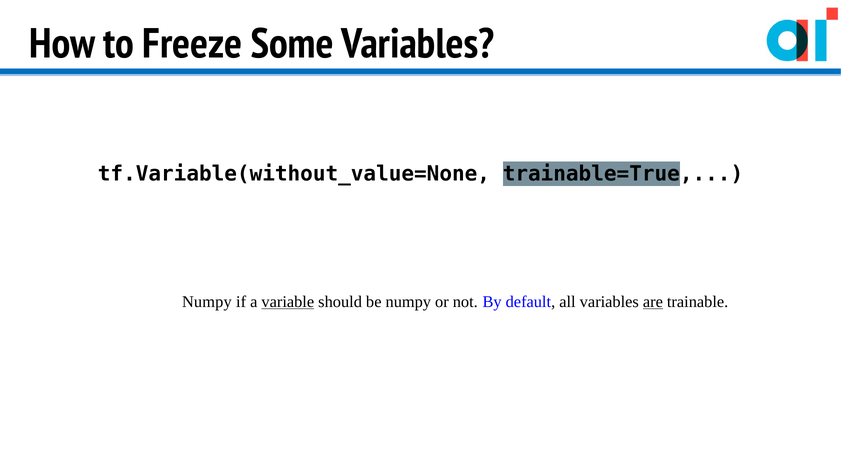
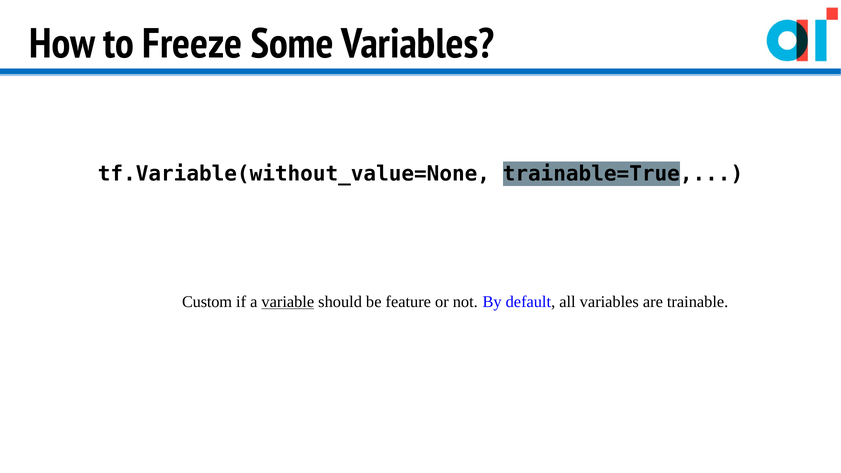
Numpy: Numpy -> Custom (207, 302)
be numpy: numpy -> feature (408, 302)
are underline: present -> none (653, 302)
